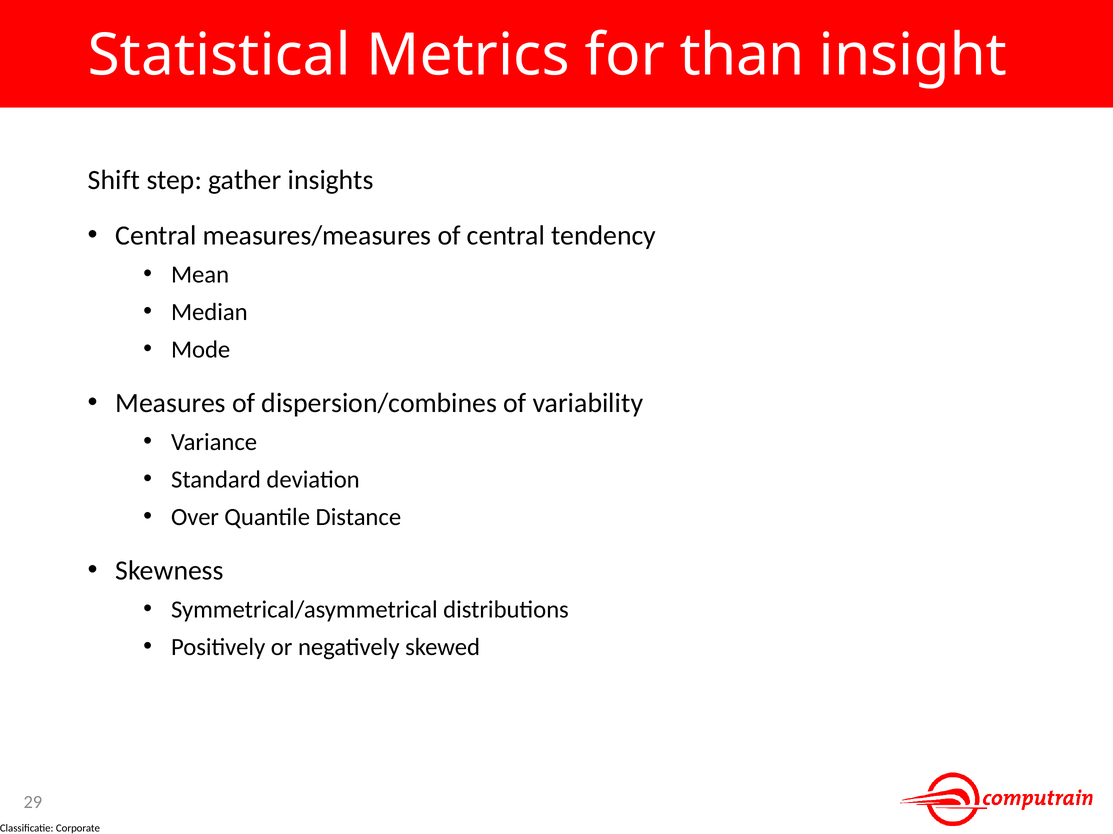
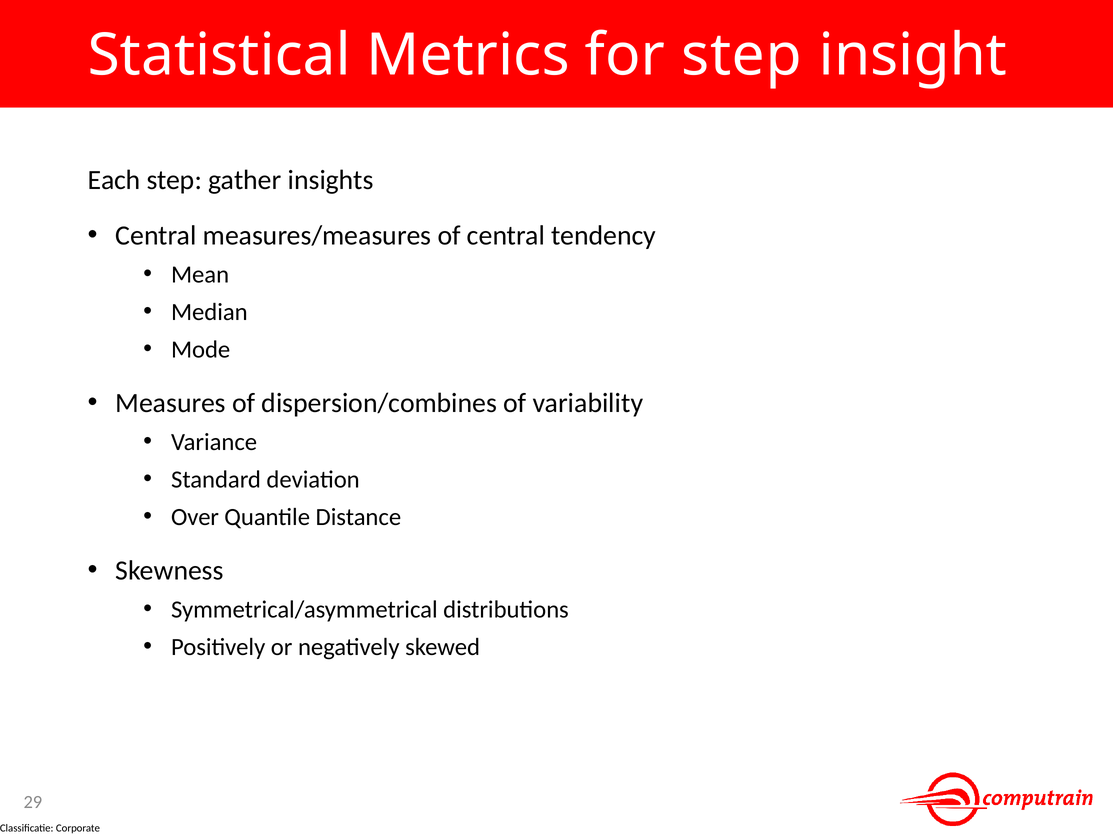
for than: than -> step (742, 55)
Shift: Shift -> Each (114, 180)
